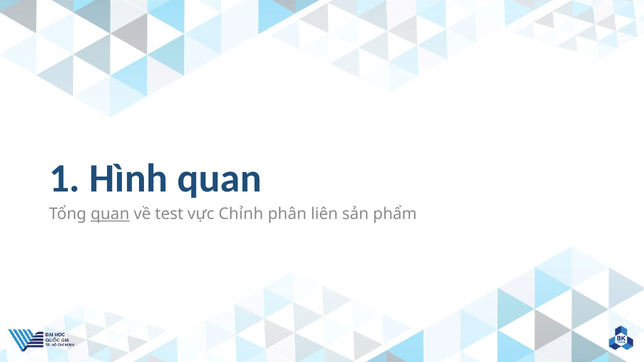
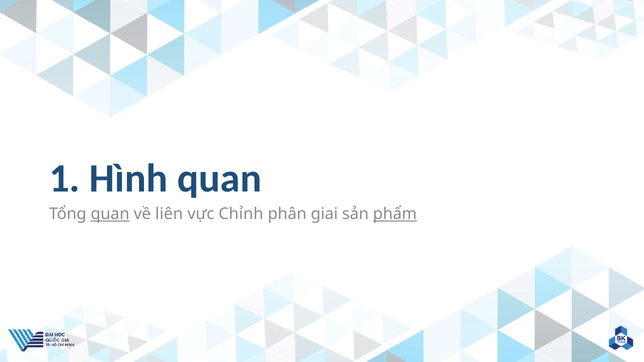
test: test -> liên (169, 214)
liên: liên -> giai (324, 214)
phẩm underline: none -> present (395, 214)
